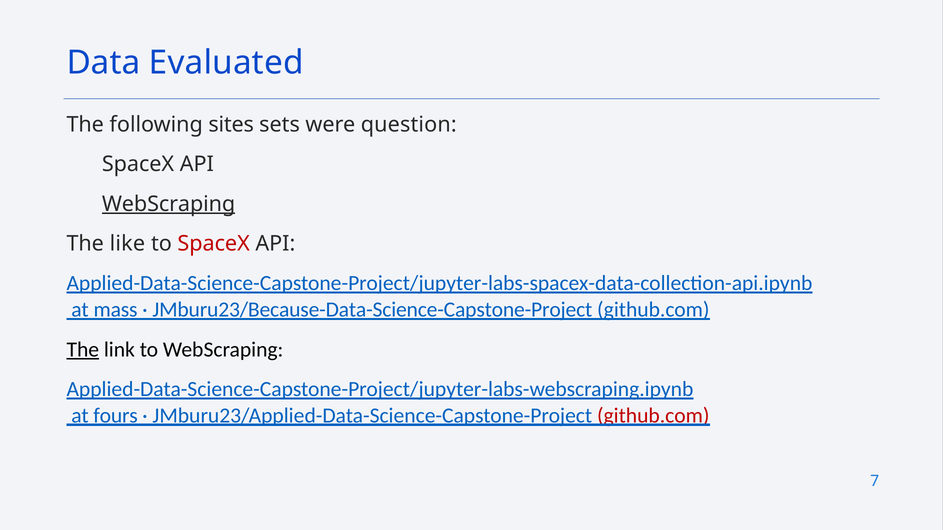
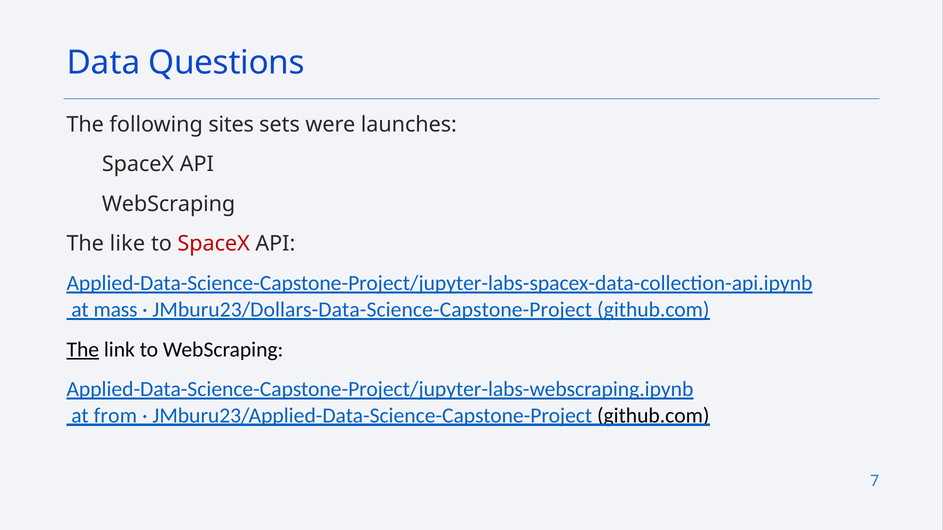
Evaluated: Evaluated -> Questions (227, 63)
question: question -> launches (409, 125)
WebScraping underline: present -> none (169, 204)
JMburu23/Because-Data-Science-Capstone-Project: JMburu23/Because-Data-Science-Capstone-Project -> JMburu23/Dollars-Data-Science-Capstone-Project (372, 310)
fours: fours -> from (115, 416)
github.com colour: red -> black (653, 416)
